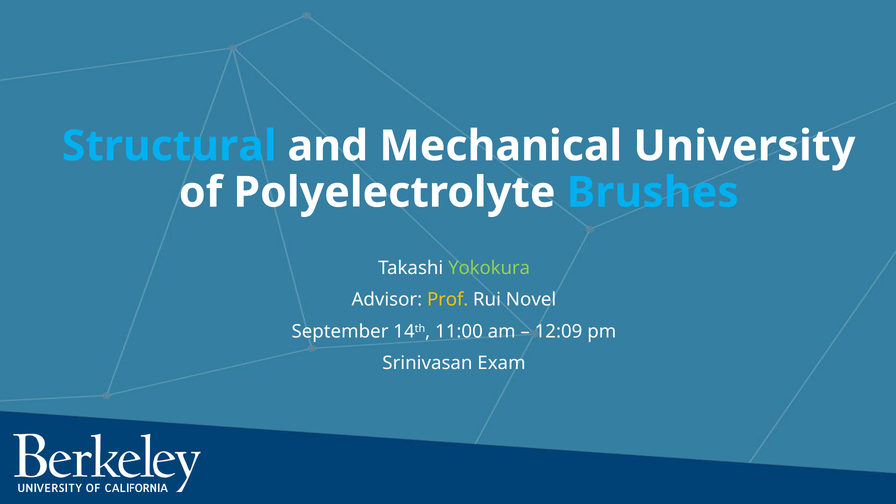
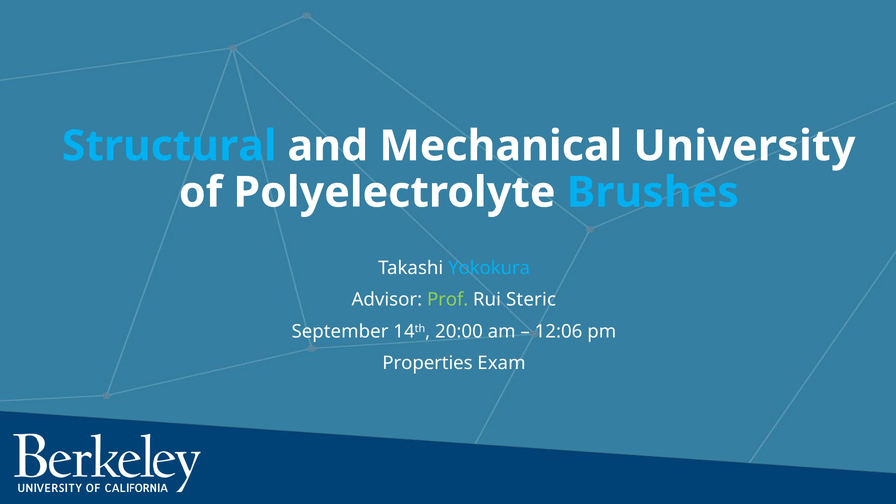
Yokokura colour: light green -> light blue (489, 268)
Prof colour: yellow -> light green (448, 300)
Novel: Novel -> Steric (531, 300)
11:00: 11:00 -> 20:00 (459, 331)
12:09: 12:09 -> 12:06 (559, 331)
Srinivasan: Srinivasan -> Properties (427, 363)
